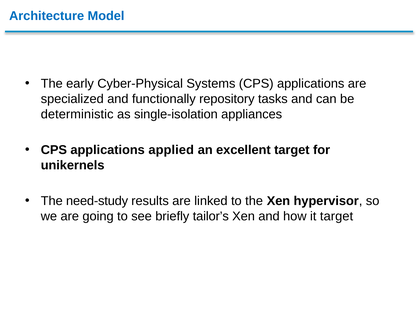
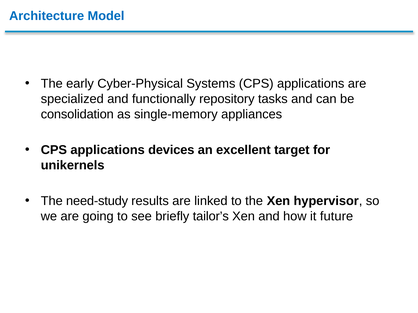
deterministic: deterministic -> consolidation (77, 114)
single-isolation: single-isolation -> single-memory (176, 114)
applied: applied -> devices (171, 150)
it target: target -> future (337, 217)
